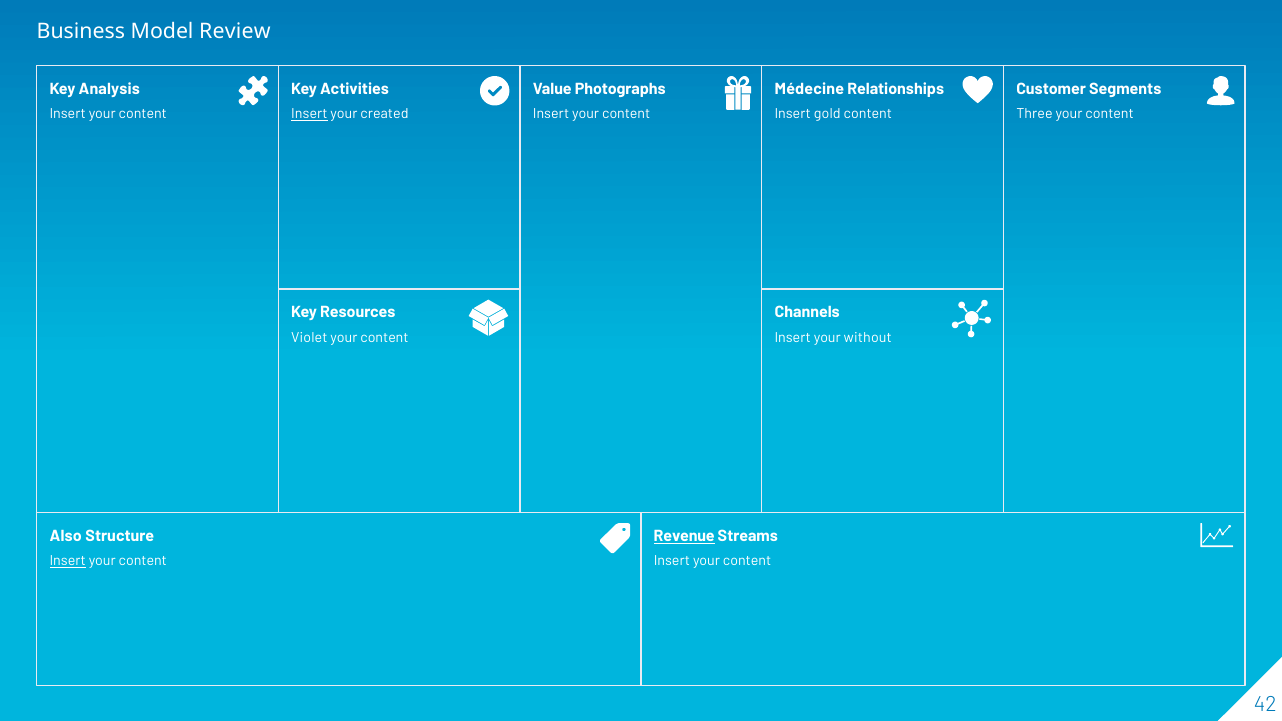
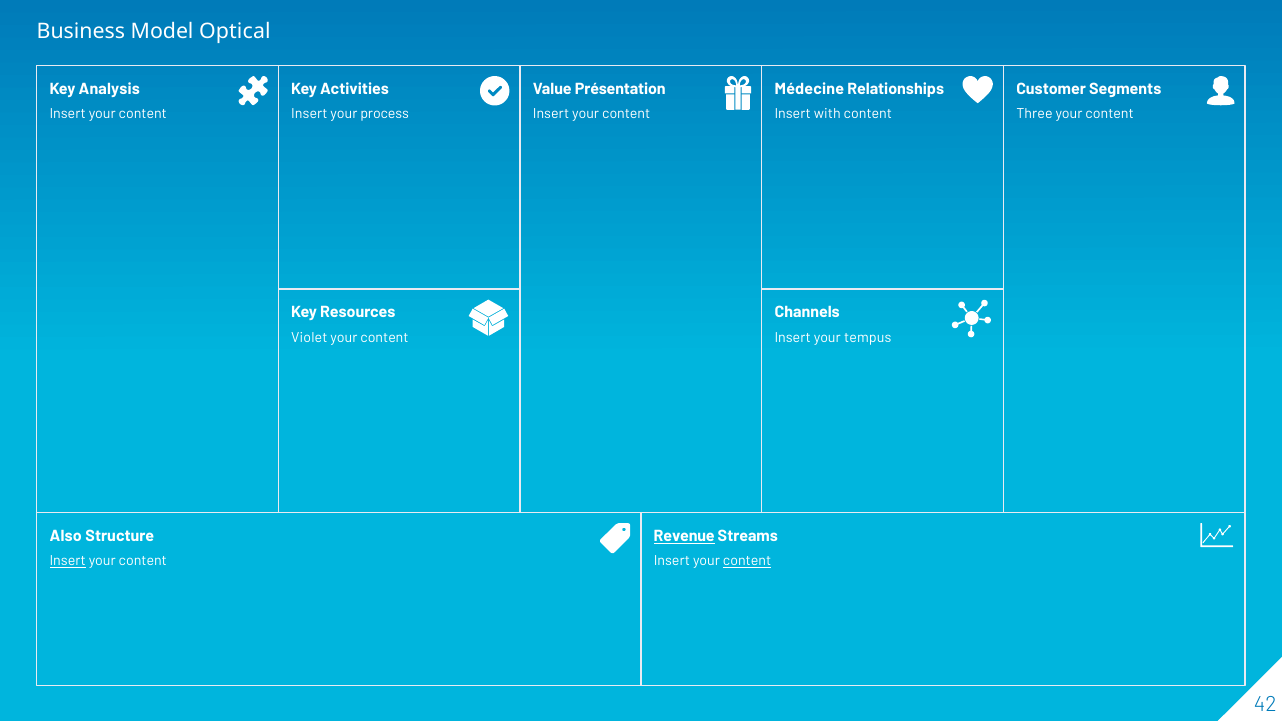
Review: Review -> Optical (235, 32)
Photographs: Photographs -> Présentation (620, 89)
Insert underline: present -> none (309, 114)
created: created -> process (385, 114)
gold: gold -> with (827, 114)
without: without -> tempus (868, 338)
content underline: none -> present (747, 561)
